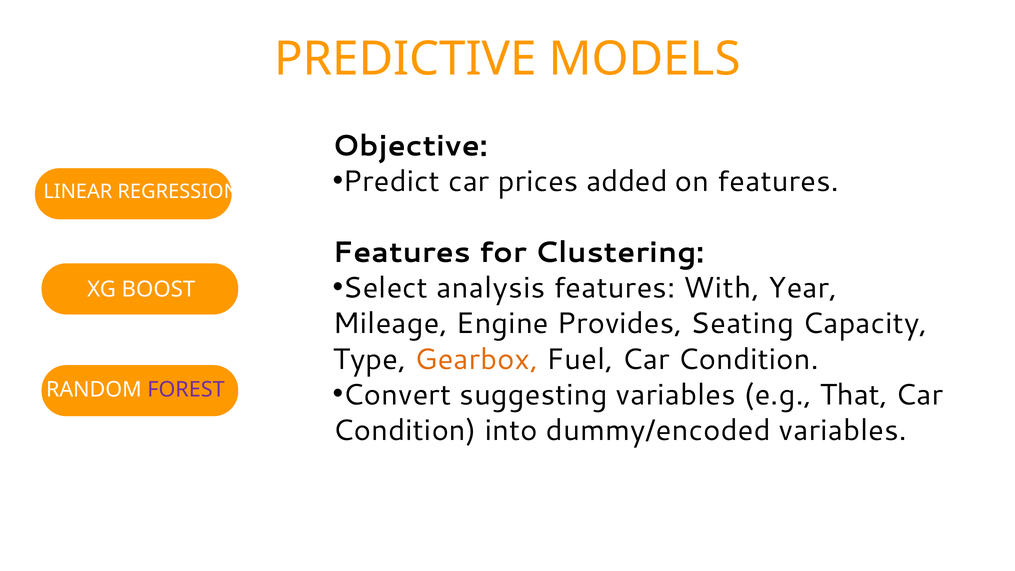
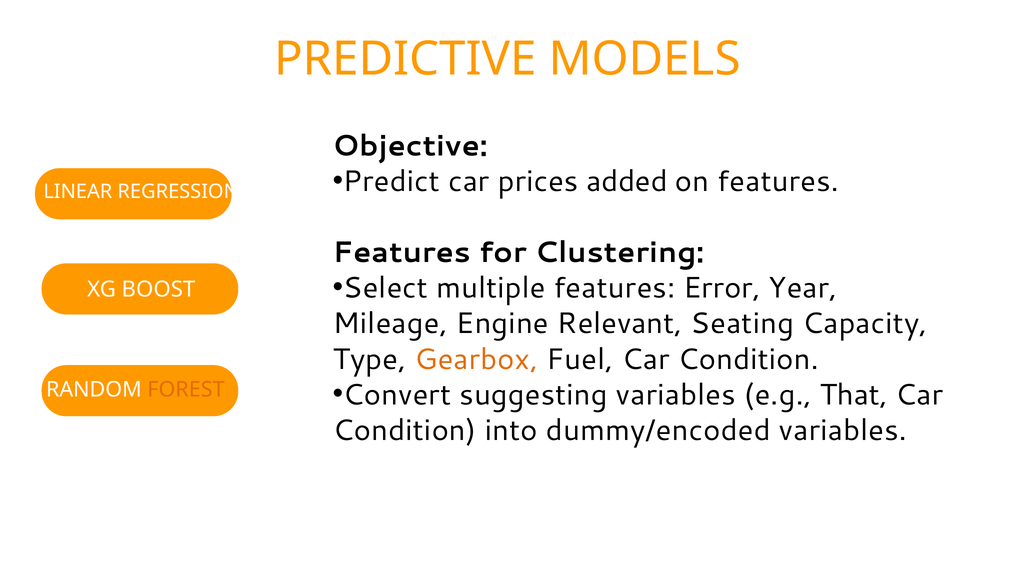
analysis: analysis -> multiple (491, 288)
With: With -> Error (722, 288)
Provides: Provides -> Relevant (620, 324)
FOREST colour: purple -> orange (186, 390)
